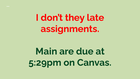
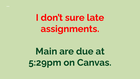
they: they -> sure (75, 18)
